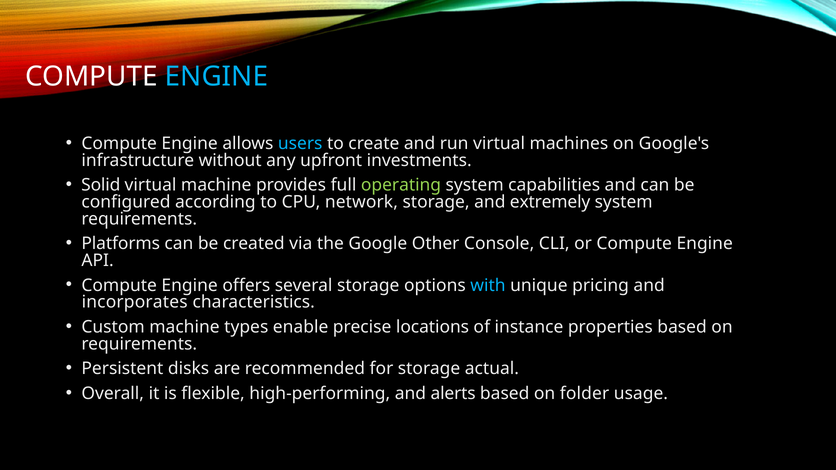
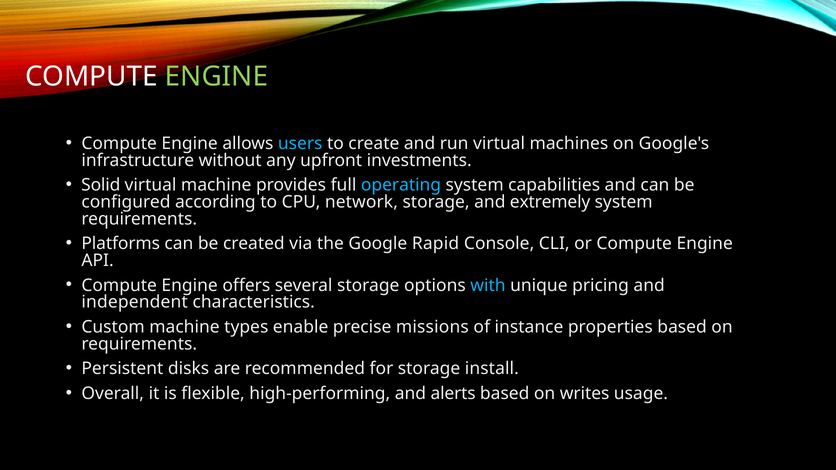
ENGINE colour: light blue -> light green (217, 76)
operating colour: light green -> light blue (401, 185)
Other: Other -> Rapid (436, 244)
incorporates: incorporates -> independent (135, 302)
locations: locations -> missions (432, 327)
actual: actual -> install (492, 369)
folder: folder -> writes (585, 394)
